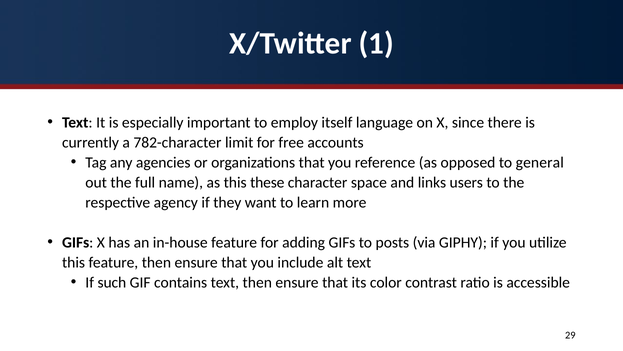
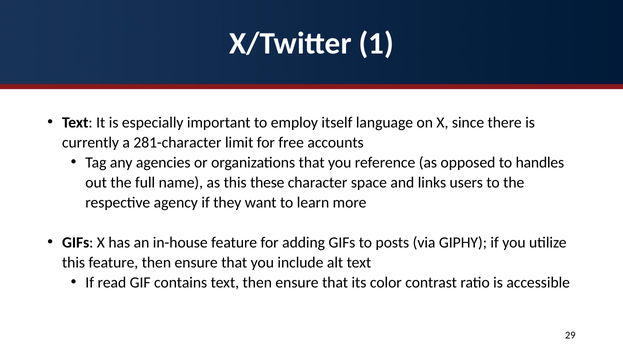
782-character: 782-character -> 281-character (177, 142)
general: general -> handles (540, 162)
such: such -> read (112, 282)
